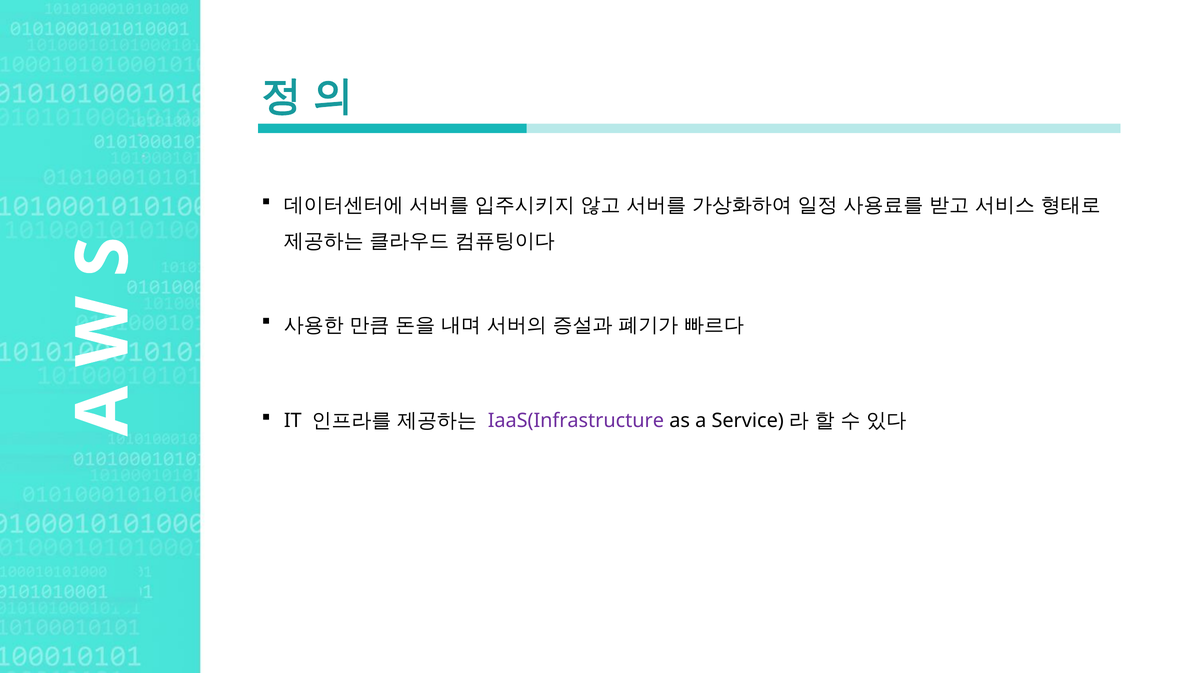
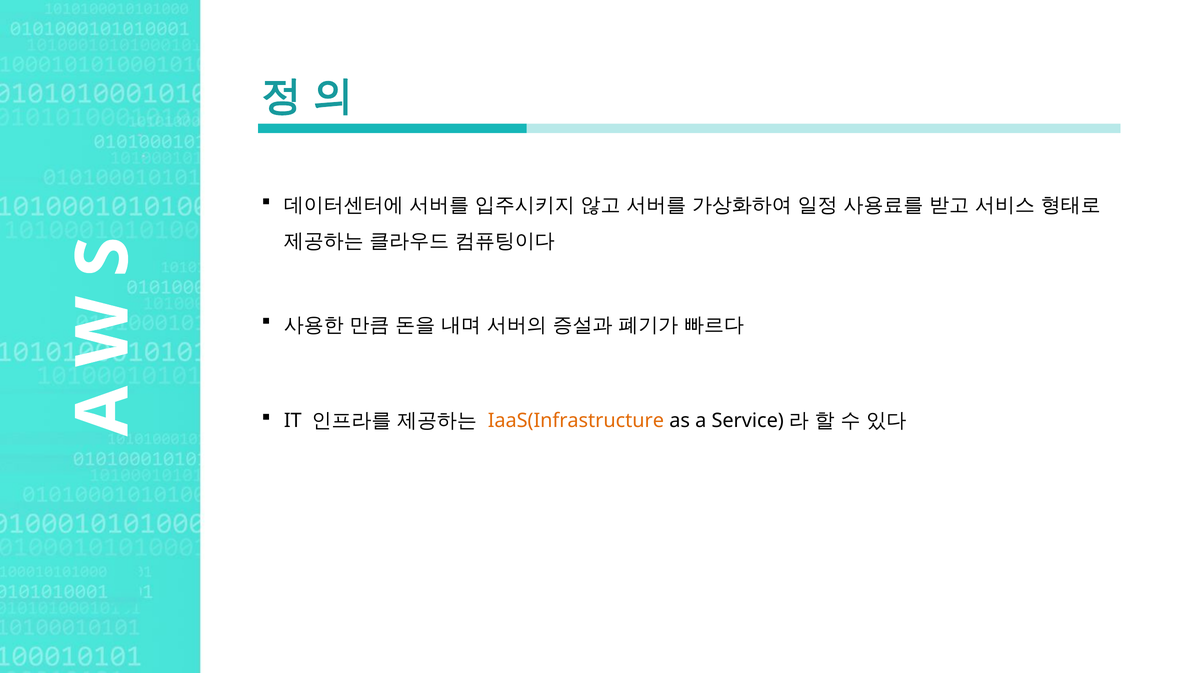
IaaS(Infrastructure colour: purple -> orange (576, 421)
